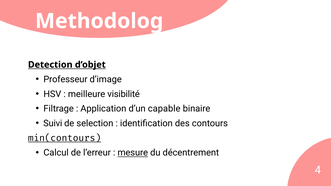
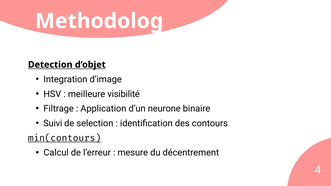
Professeur: Professeur -> Integration (65, 79)
capable: capable -> neurone (164, 109)
mesure underline: present -> none (133, 153)
